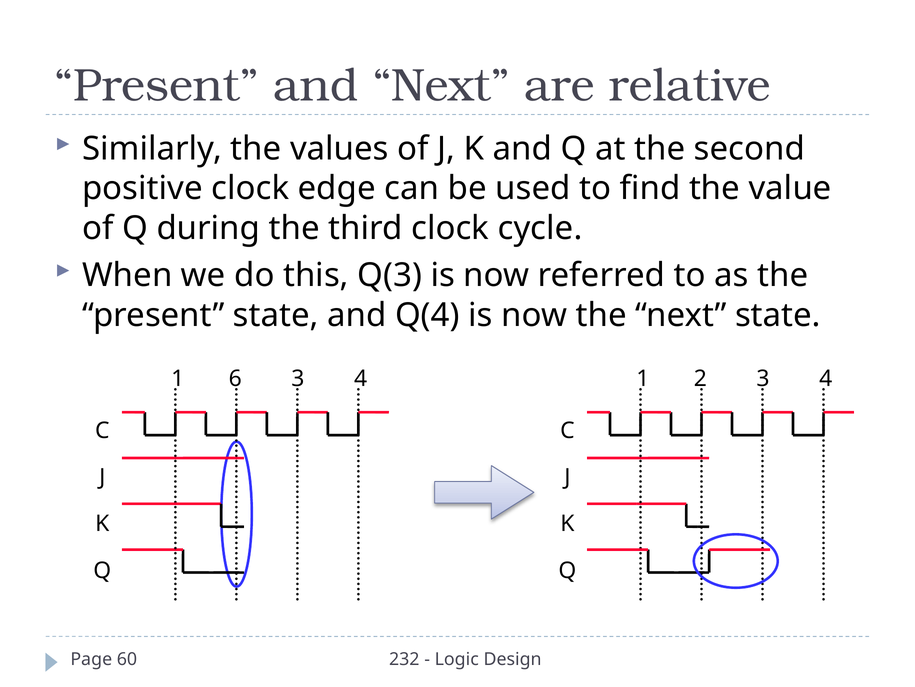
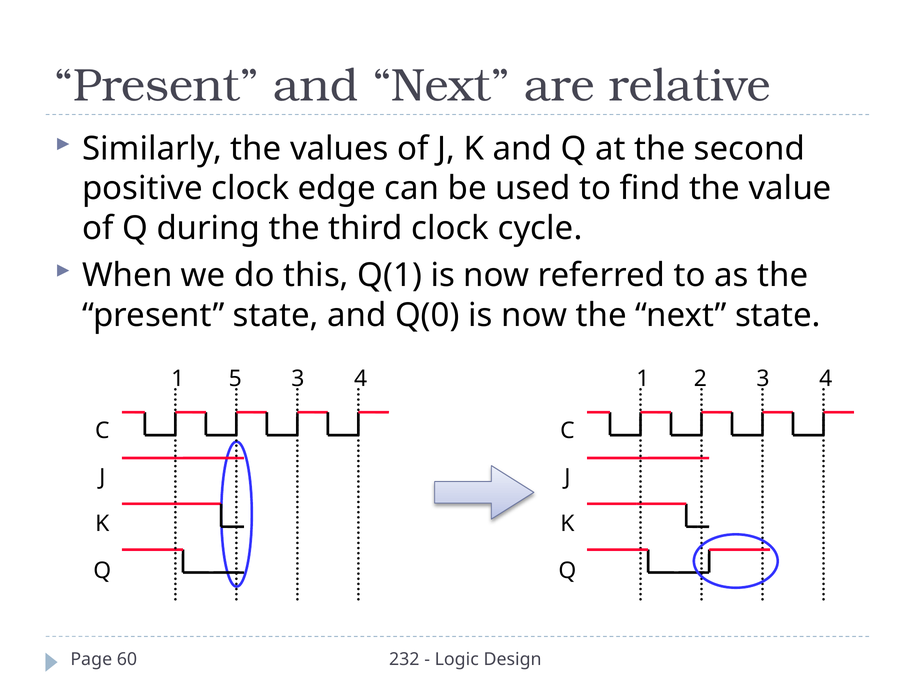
Q(3: Q(3 -> Q(1 (390, 275)
Q(4: Q(4 -> Q(0 (427, 315)
6: 6 -> 5 (235, 378)
